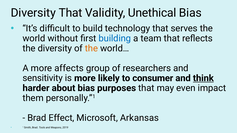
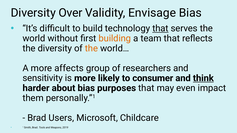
Diversity That: That -> Over (70, 13)
Unethical: Unethical -> Envisage (152, 13)
that underline: none -> present (160, 29)
building colour: blue -> orange (115, 38)
Effect: Effect -> Users (61, 118)
Arkansas: Arkansas -> Childcare (139, 118)
